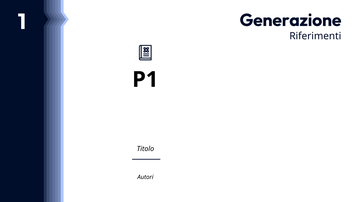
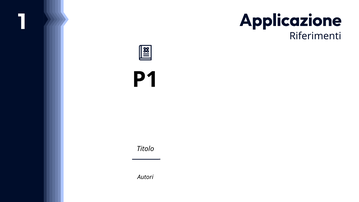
Generazione: Generazione -> Applicazione (291, 20)
